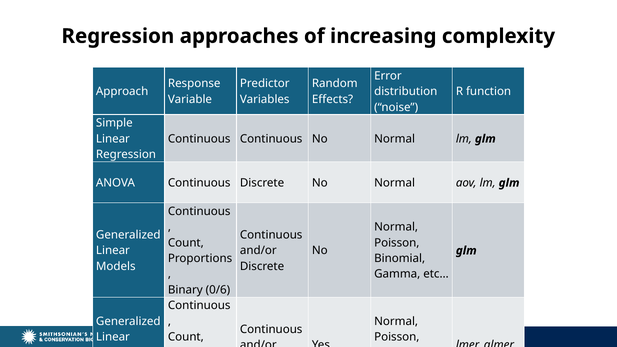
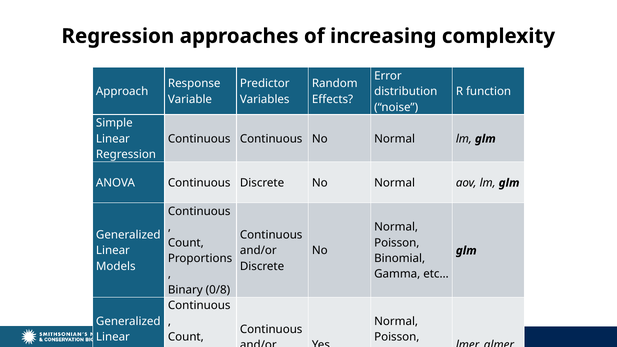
0/6: 0/6 -> 0/8 (218, 290)
